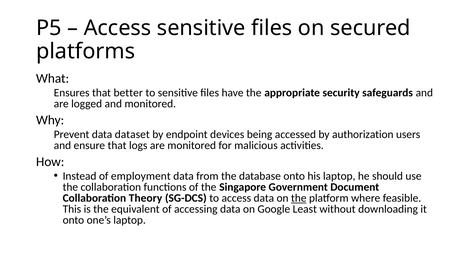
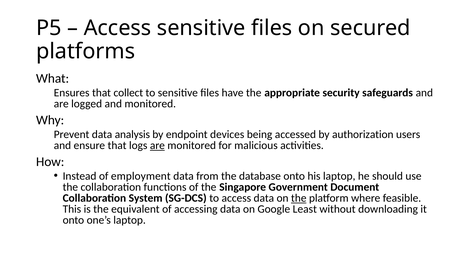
better: better -> collect (128, 93)
dataset: dataset -> analysis (132, 134)
are underline: none -> present (157, 145)
Theory: Theory -> System (146, 198)
